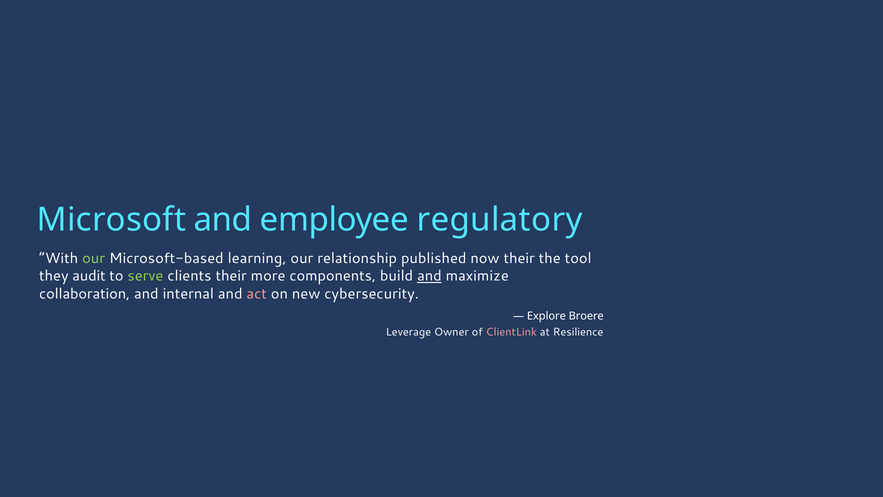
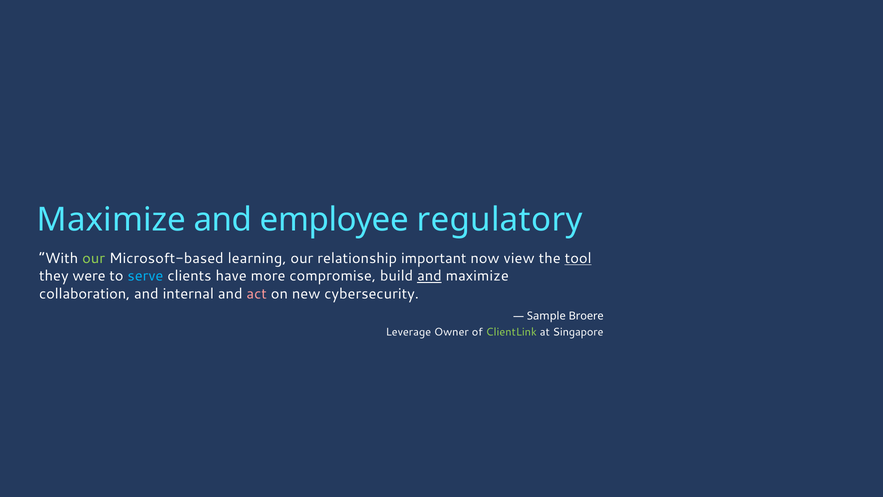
Microsoft: Microsoft -> Maximize (112, 220)
published: published -> important (434, 258)
now their: their -> view (519, 258)
tool underline: none -> present (578, 258)
audit: audit -> were (89, 276)
serve colour: light green -> light blue (145, 276)
clients their: their -> have (231, 276)
components: components -> compromise (333, 276)
Explore: Explore -> Sample (546, 316)
ClientLink colour: pink -> light green (511, 332)
Resilience: Resilience -> Singapore (578, 332)
